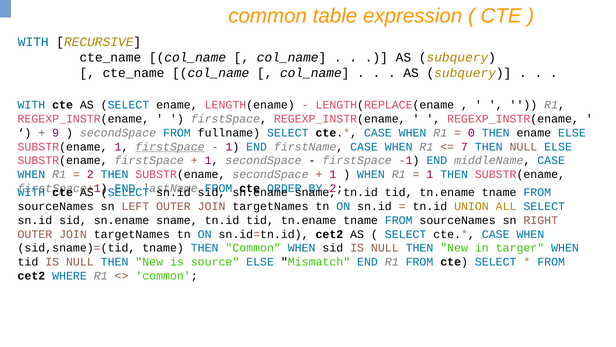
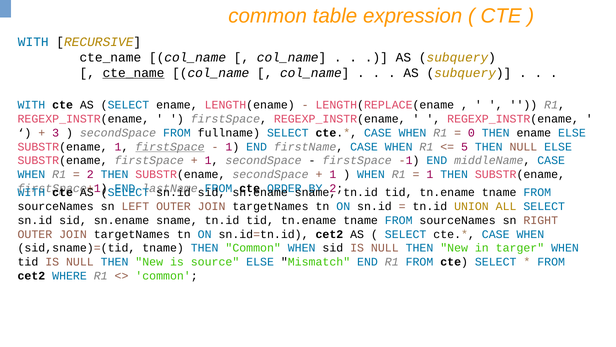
cte_name underline: none -> present (134, 73)
9: 9 -> 3 (56, 133)
7: 7 -> 5 (465, 147)
